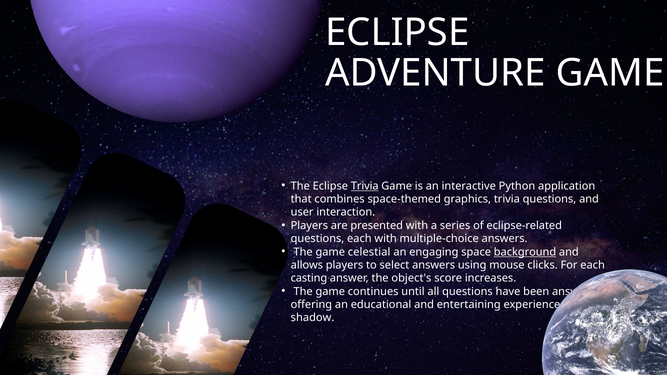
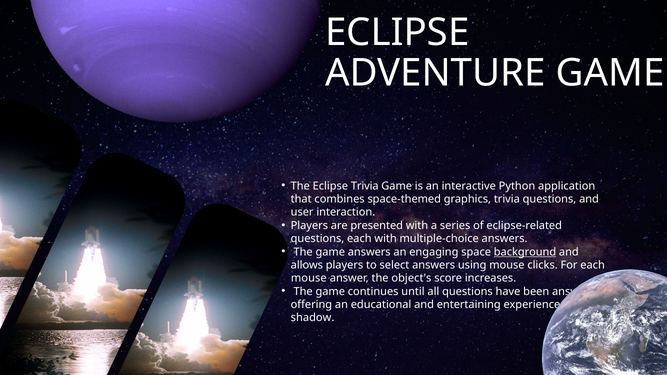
Trivia underline: present -> none (365, 186)
game celestial: celestial -> answers (369, 252)
casting: casting -> mouse (309, 278)
